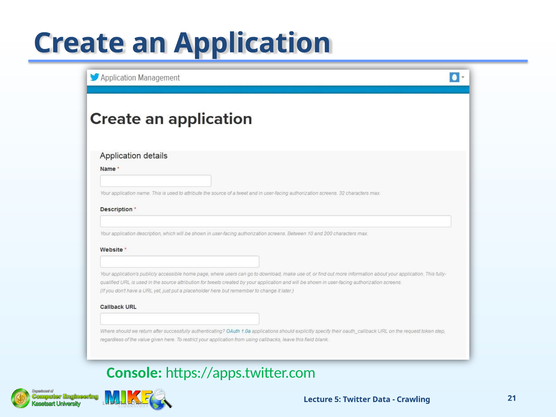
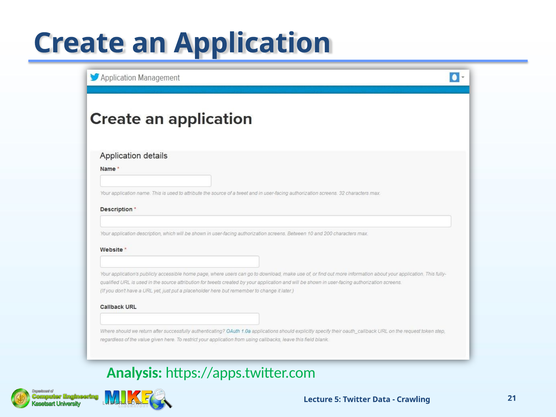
Console: Console -> Analysis (134, 373)
